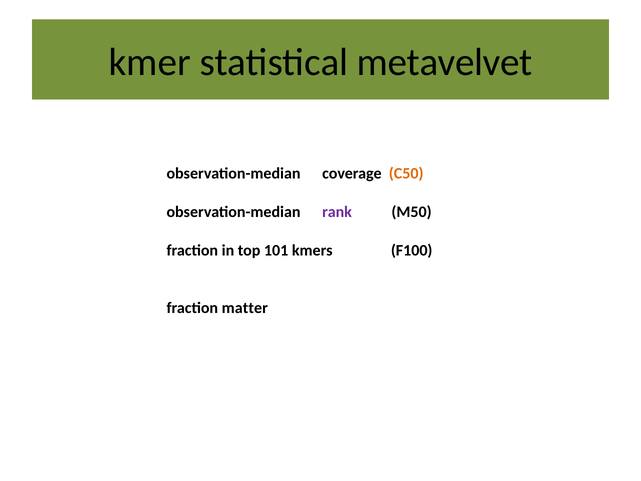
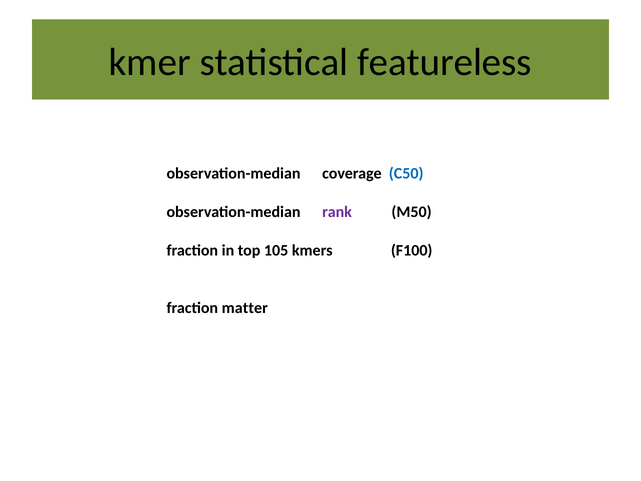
metavelvet: metavelvet -> featureless (444, 62)
C50 colour: orange -> blue (406, 173)
101: 101 -> 105 (276, 250)
